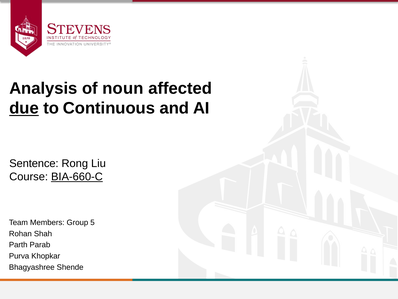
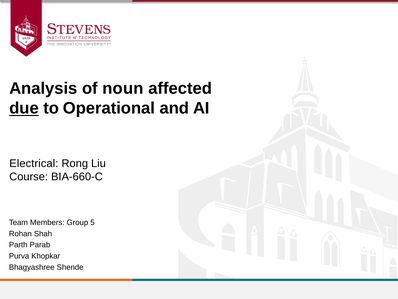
Continuous: Continuous -> Operational (109, 108)
Sentence: Sentence -> Electrical (34, 163)
BIA-660-C underline: present -> none (77, 176)
